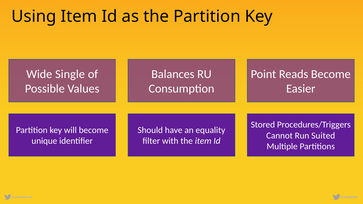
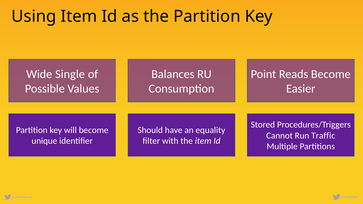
Suited: Suited -> Traffic (323, 136)
